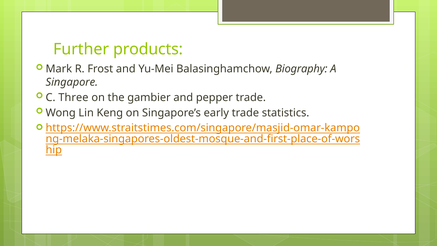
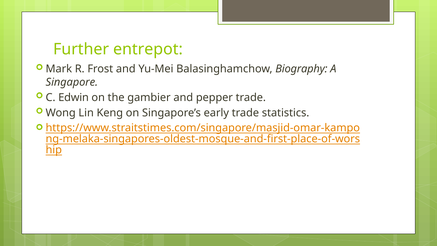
products: products -> entrepot (148, 49)
Three: Three -> Edwin (74, 97)
